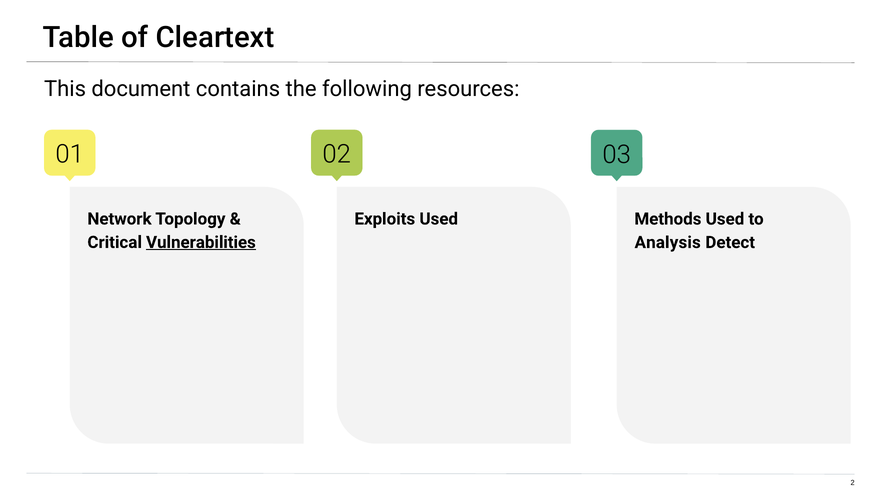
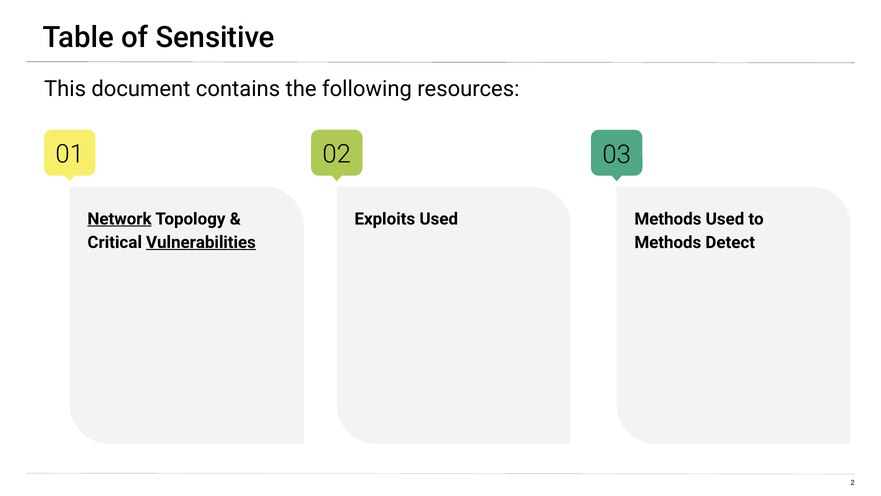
Cleartext: Cleartext -> Sensitive (215, 37)
Network underline: none -> present (119, 219)
Analysis: Analysis -> Methods (668, 242)
